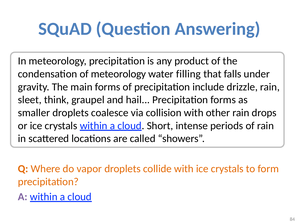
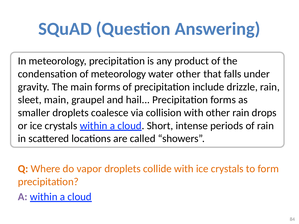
water filling: filling -> other (188, 74)
sleet think: think -> main (57, 100)
